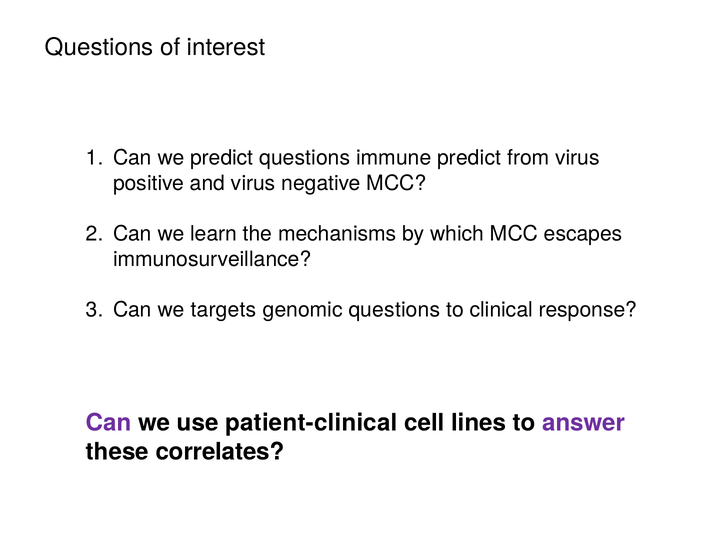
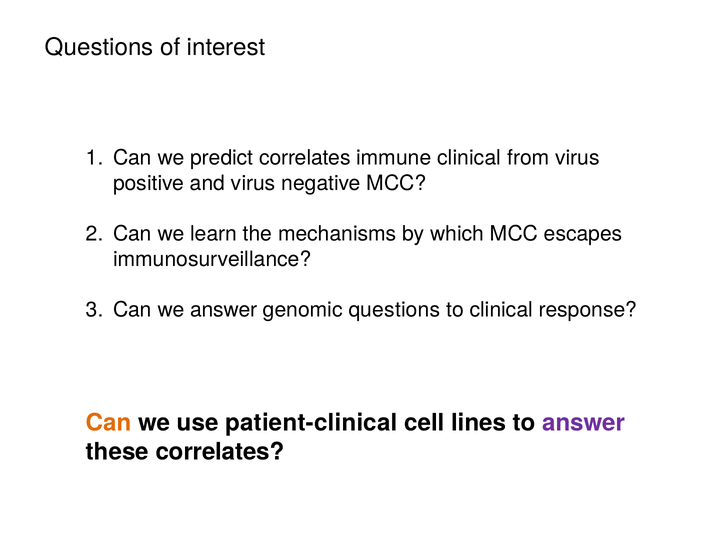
predict questions: questions -> correlates (305, 158)
immune predict: predict -> clinical (469, 158)
we targets: targets -> answer (224, 310)
Can colour: purple -> orange (109, 423)
